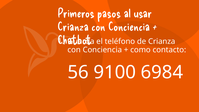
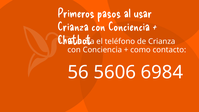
9100: 9100 -> 5606 (115, 72)
